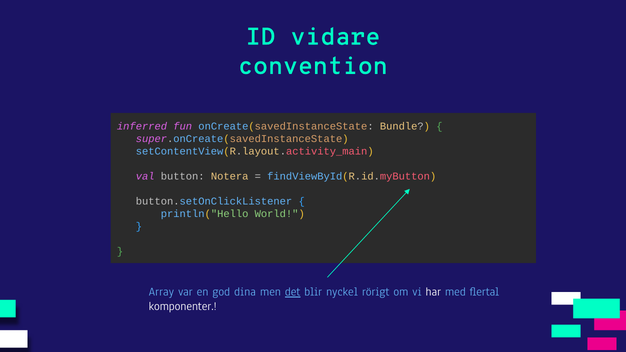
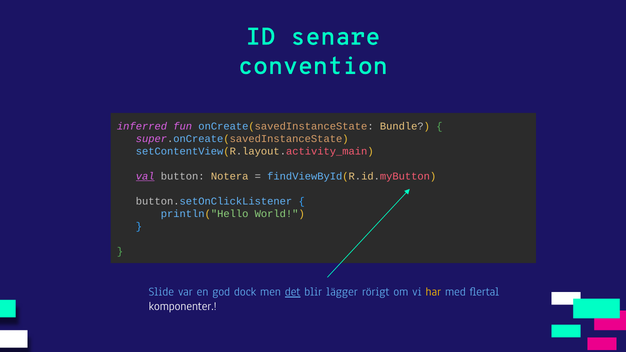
vidare: vidare -> senare (335, 37)
val underline: none -> present (145, 176)
Array: Array -> Slide (161, 292)
dina: dina -> dock (245, 292)
nyckel: nyckel -> lägger (342, 292)
har colour: white -> yellow (433, 292)
